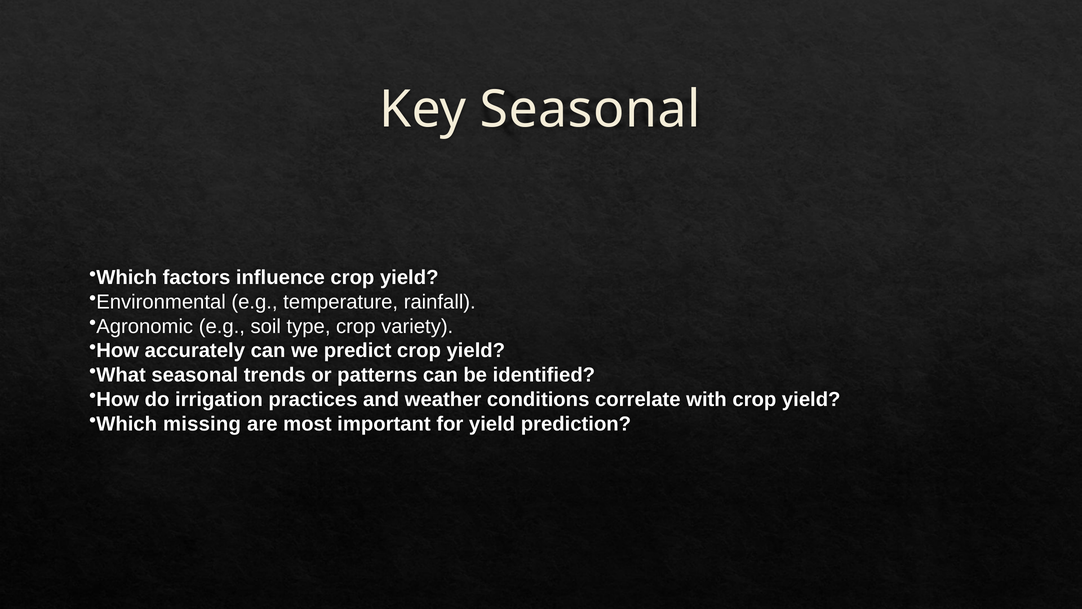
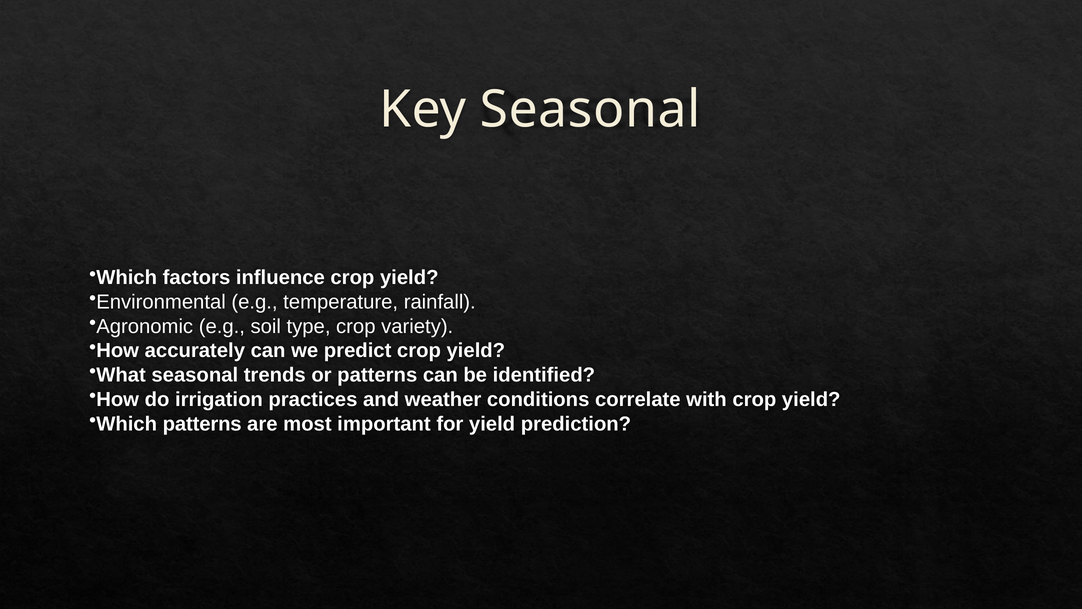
Which missing: missing -> patterns (202, 424)
